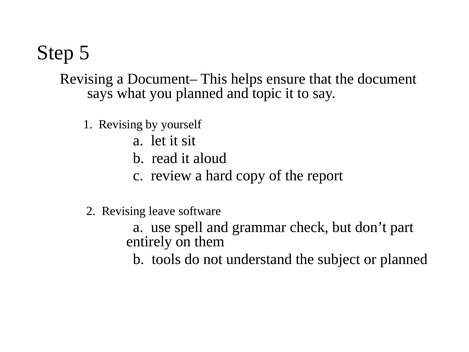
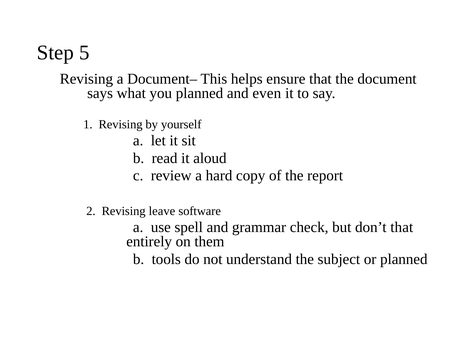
topic: topic -> even (267, 93)
don’t part: part -> that (402, 227)
